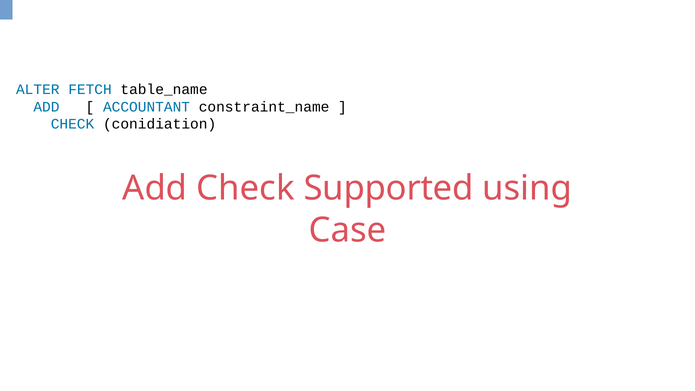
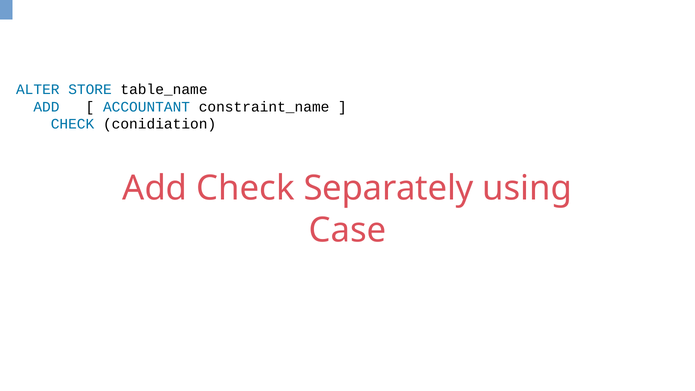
FETCH: FETCH -> STORE (90, 89)
Supported: Supported -> Separately (389, 188)
